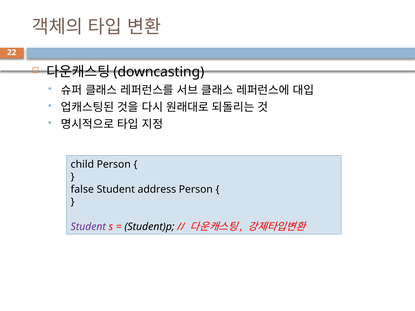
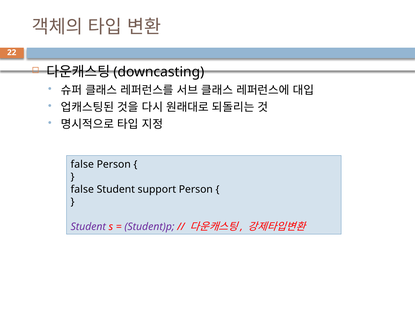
child: child -> false (82, 165)
address: address -> support (157, 190)
Student)p colour: black -> purple (149, 227)
